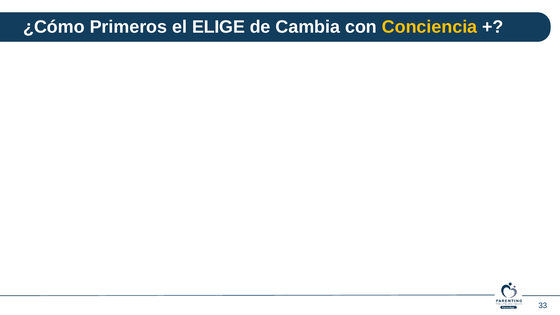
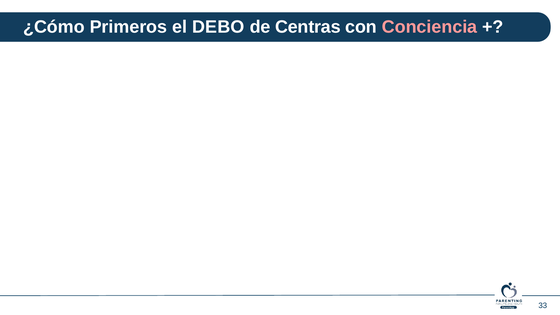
ELIGE: ELIGE -> DEBO (218, 27)
Cambia: Cambia -> Centras (308, 27)
Conciencia colour: yellow -> pink (430, 27)
